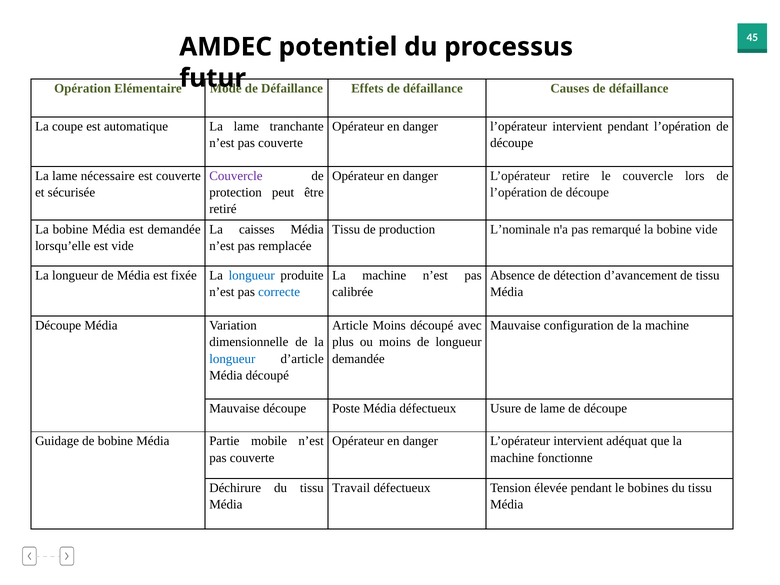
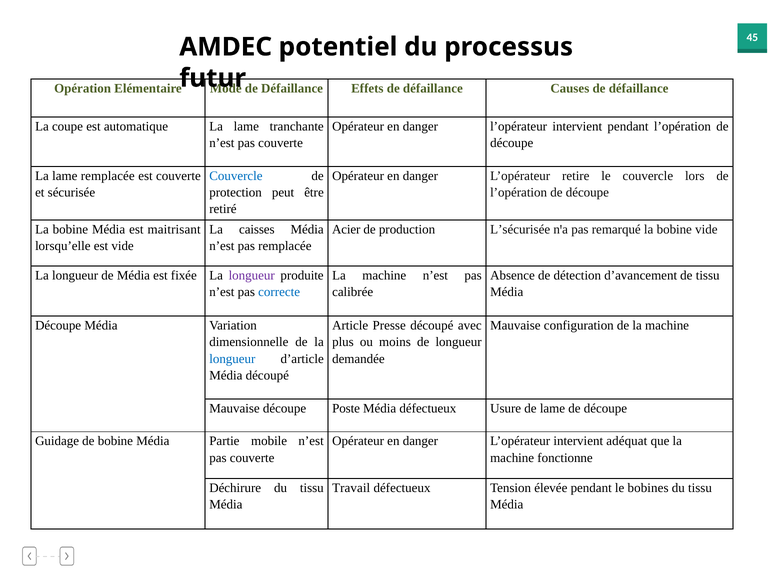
lame nécessaire: nécessaire -> remplacée (108, 176)
Couvercle colour: purple -> blue (236, 176)
est demandée: demandée -> maitrisant (174, 229)
Tissu: Tissu -> Acier (346, 229)
L’nominale: L’nominale -> L’sécurisée (520, 229)
longueur colour: blue -> purple (252, 276)
Article Moins: Moins -> Presse (389, 326)
